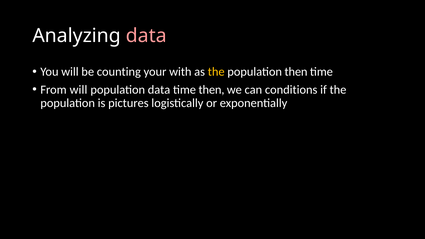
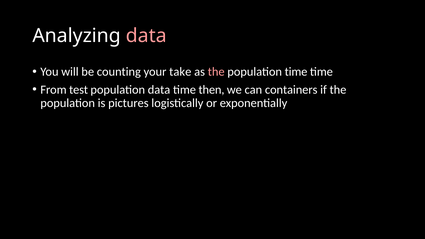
with: with -> take (180, 72)
the colour: yellow -> pink (216, 72)
population then: then -> time (296, 72)
From will: will -> test (79, 90)
conditions: conditions -> containers (291, 90)
